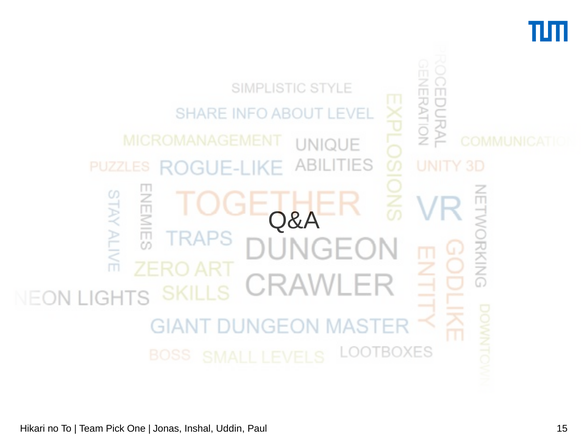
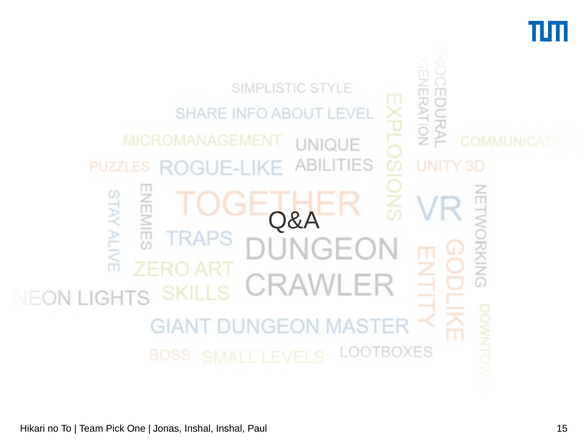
Inshal Uddin: Uddin -> Inshal (230, 429)
